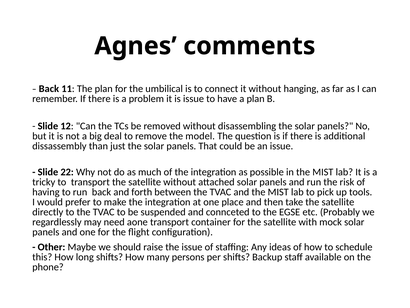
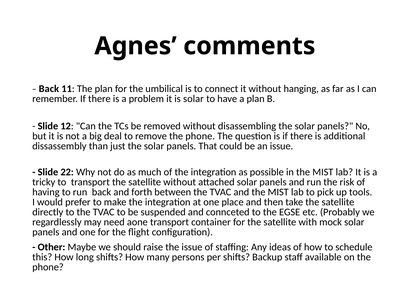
is issue: issue -> solar (193, 98)
remove the model: model -> phone (200, 136)
